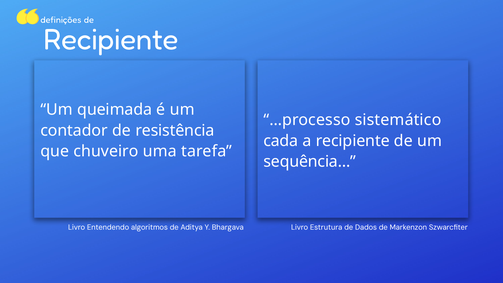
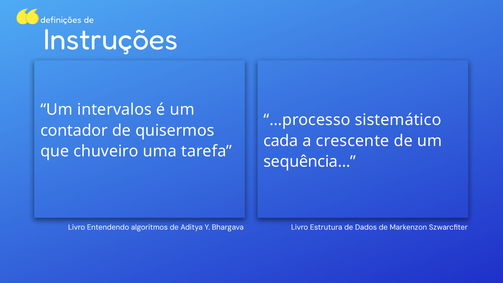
Recipiente: Recipiente -> Instruções (111, 40)
queimada: queimada -> intervalos (115, 110)
resistência: resistência -> quisermos (175, 130)
a recipiente: recipiente -> crescente (353, 141)
